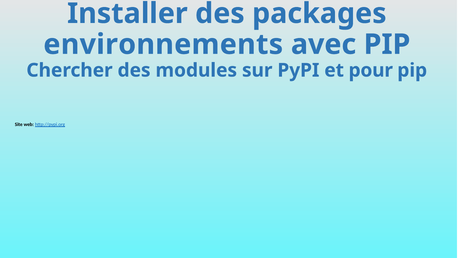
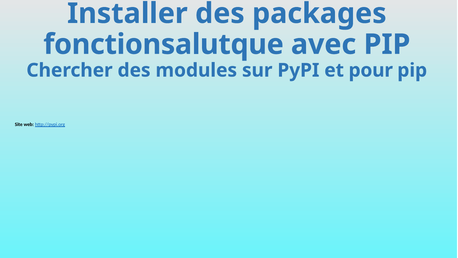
environnements: environnements -> fonctionsalutque (164, 44)
